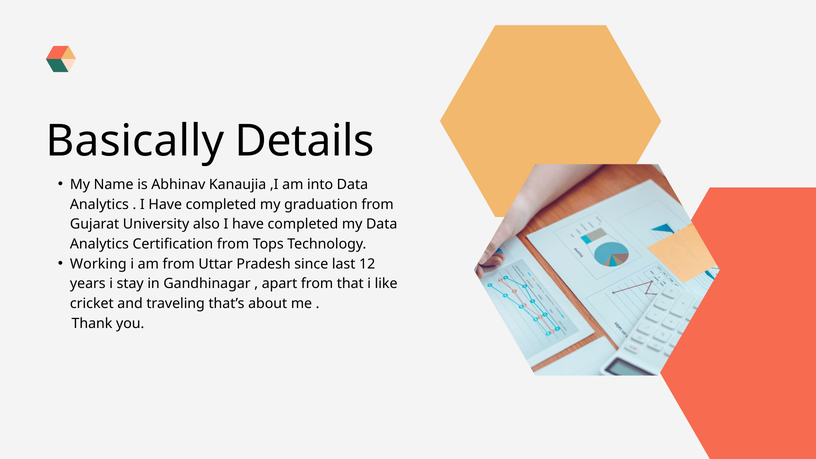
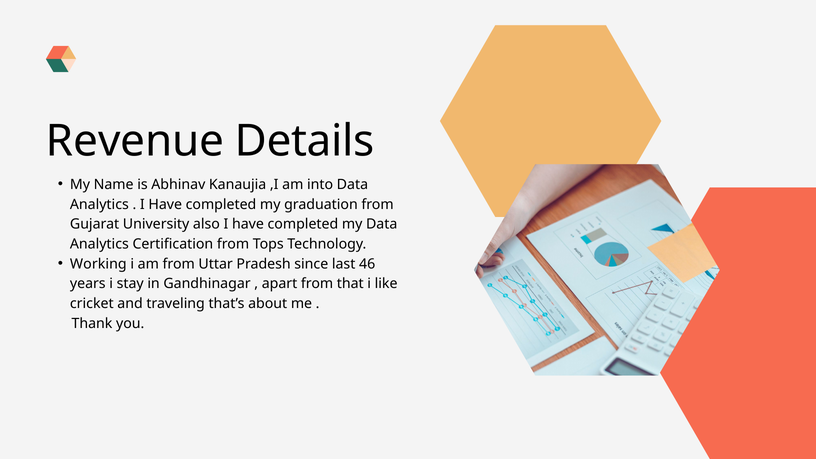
Basically: Basically -> Revenue (135, 141)
12: 12 -> 46 (367, 264)
